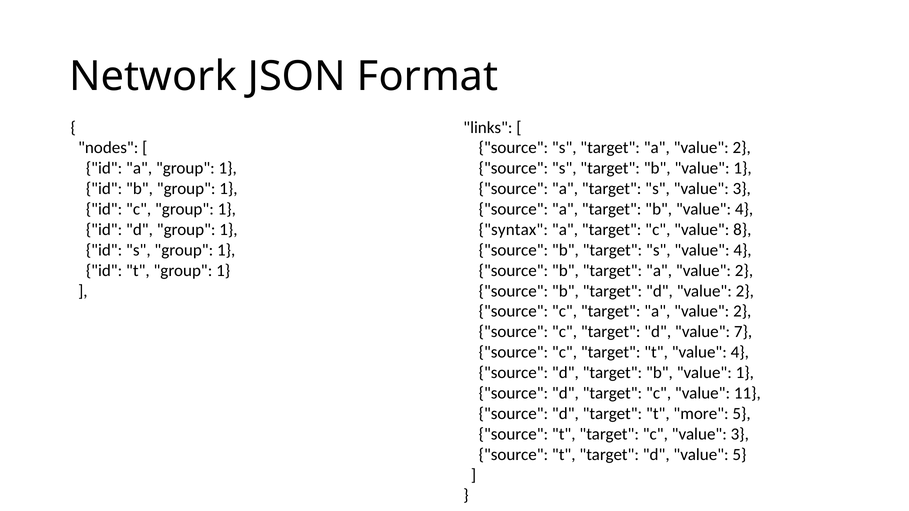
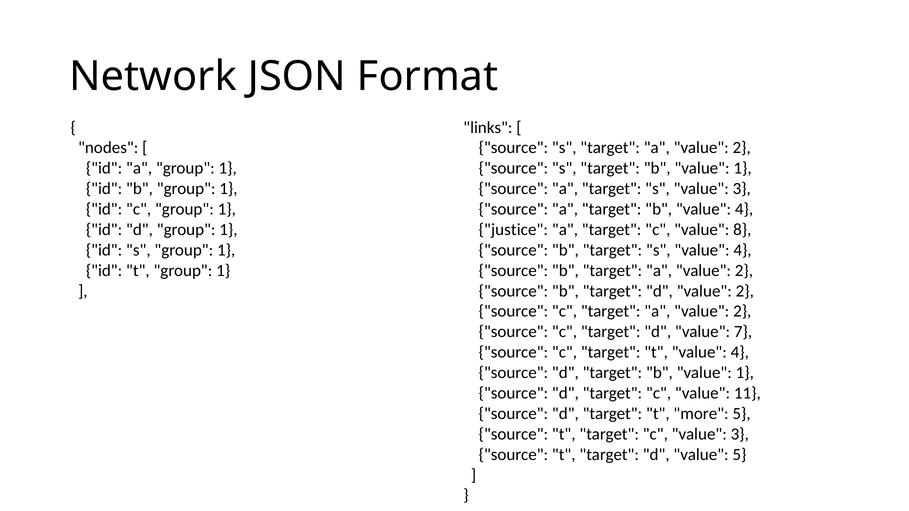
syntax: syntax -> justice (513, 230)
